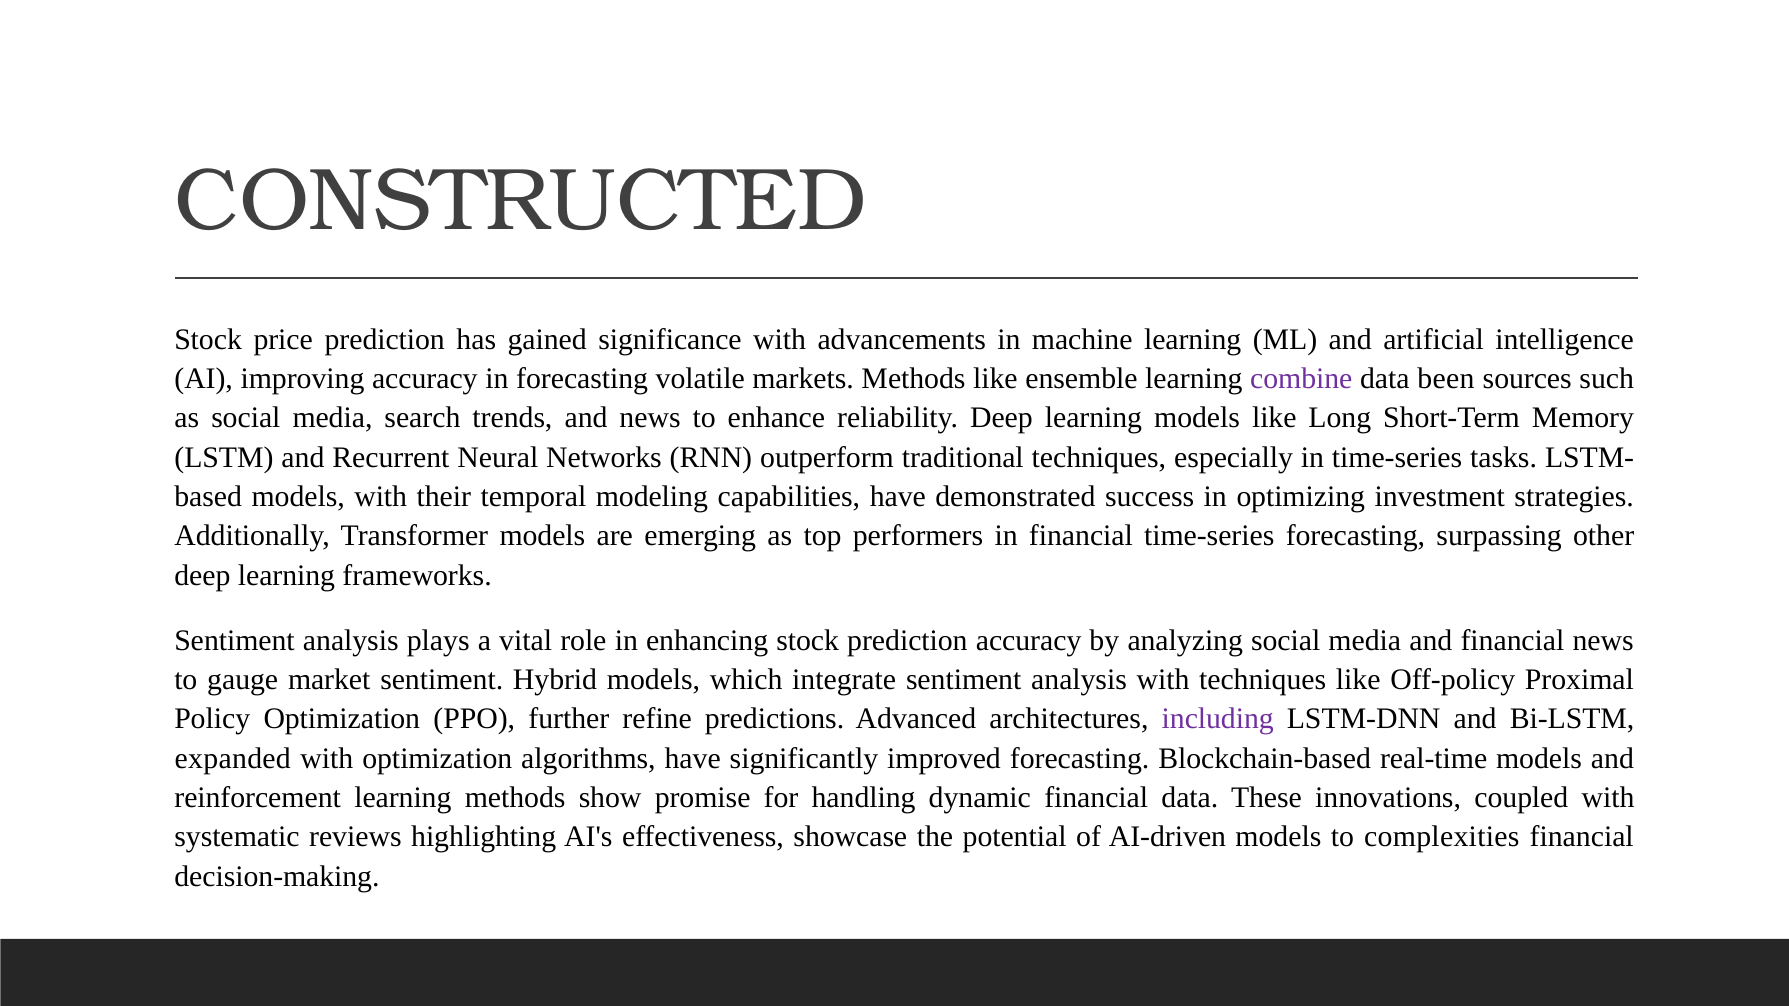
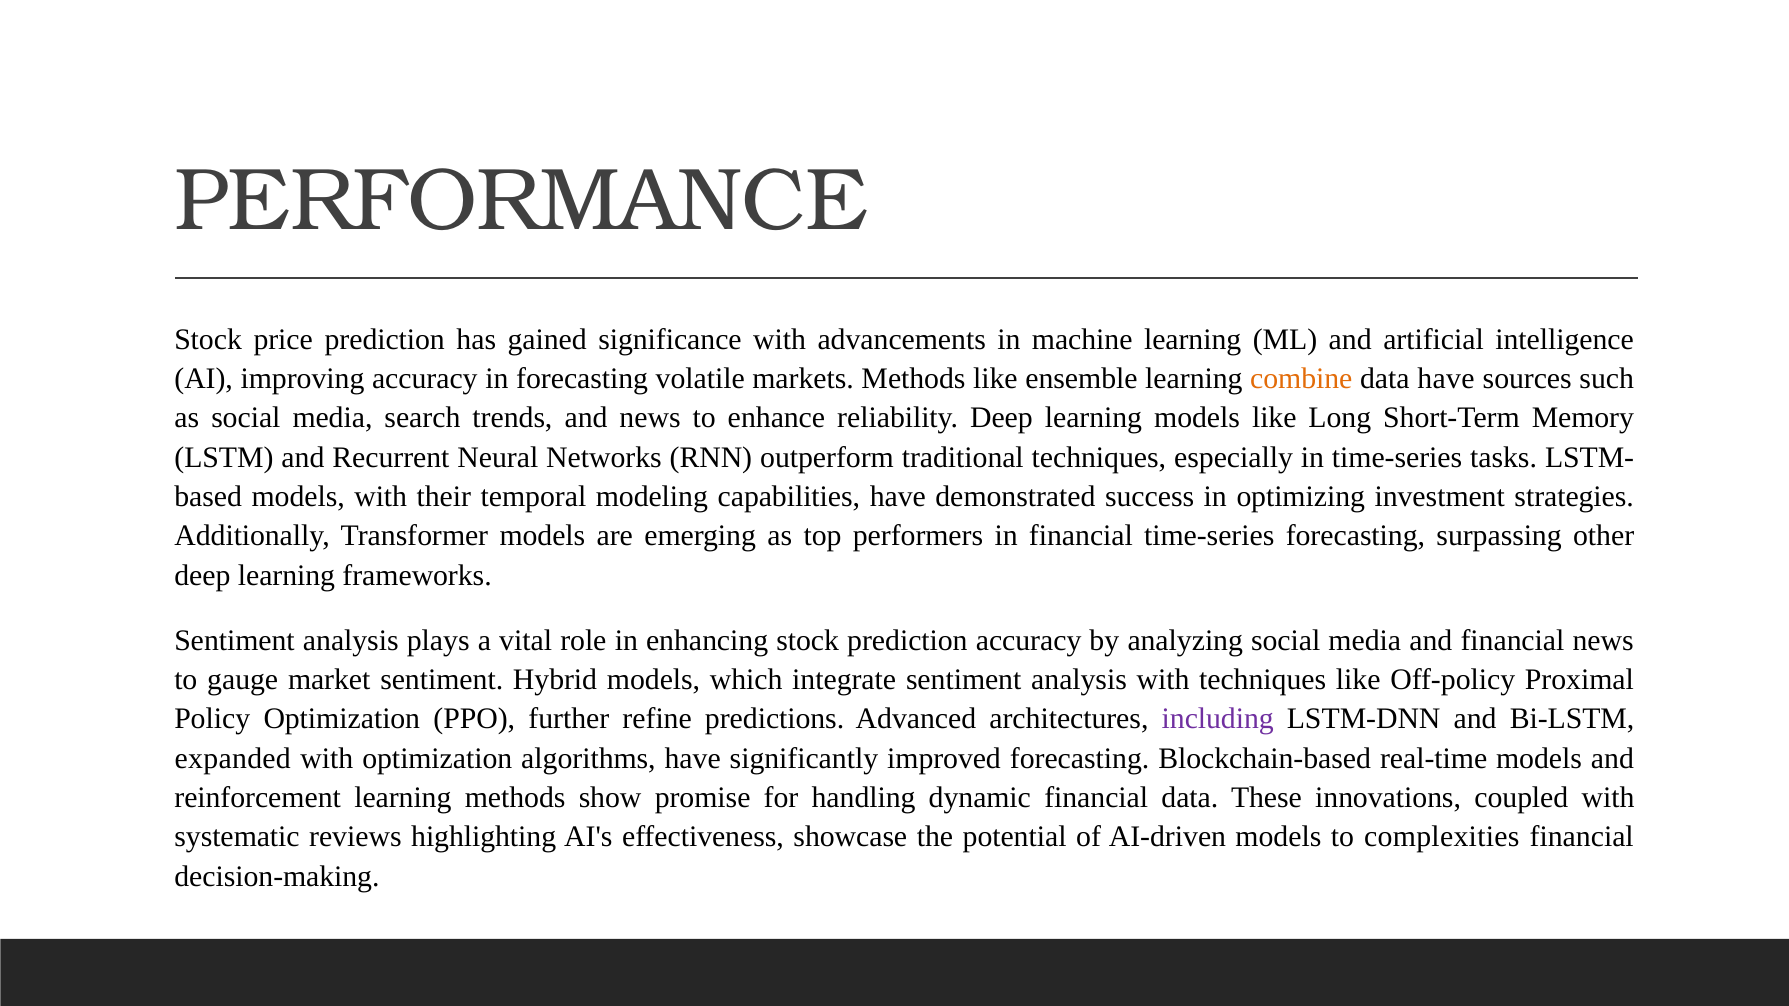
CONSTRUCTED: CONSTRUCTED -> PERFORMANCE (521, 200)
combine colour: purple -> orange (1301, 379)
data been: been -> have (1446, 379)
